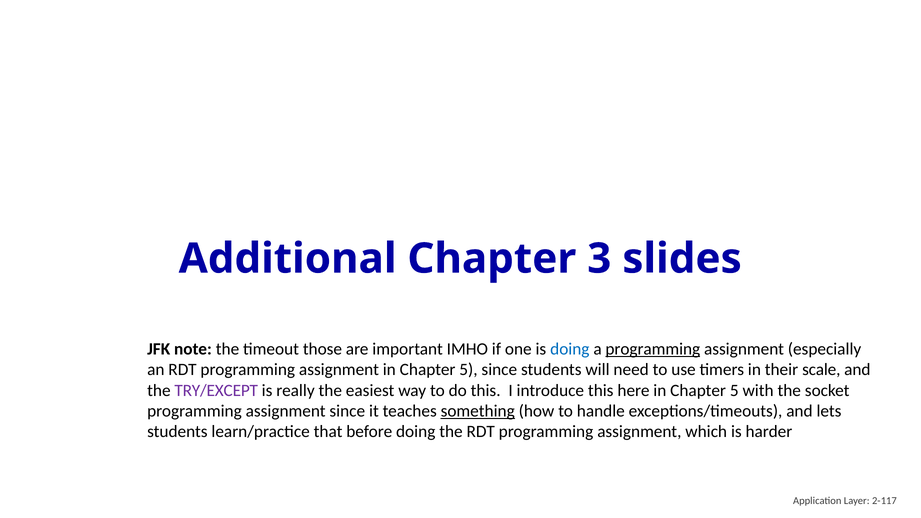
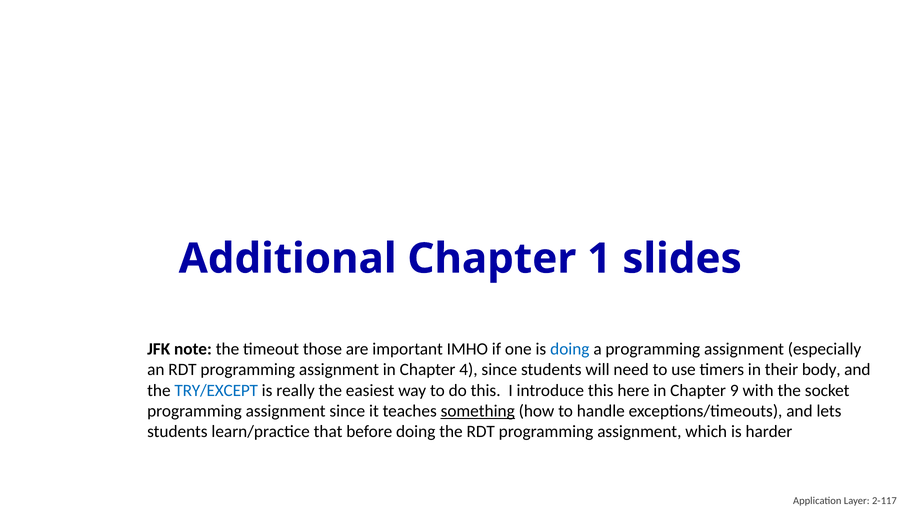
3: 3 -> 1 (599, 259)
programming underline: present -> none (653, 349)
assignment in Chapter 5: 5 -> 4 (468, 370)
scale: scale -> body (821, 370)
TRY/EXCEPT colour: purple -> blue (216, 390)
here in Chapter 5: 5 -> 9 (734, 390)
